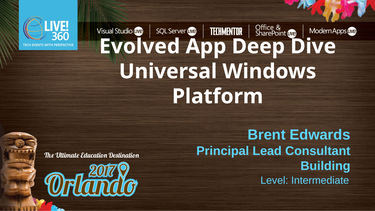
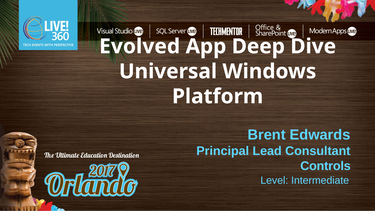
Building: Building -> Controls (325, 166)
